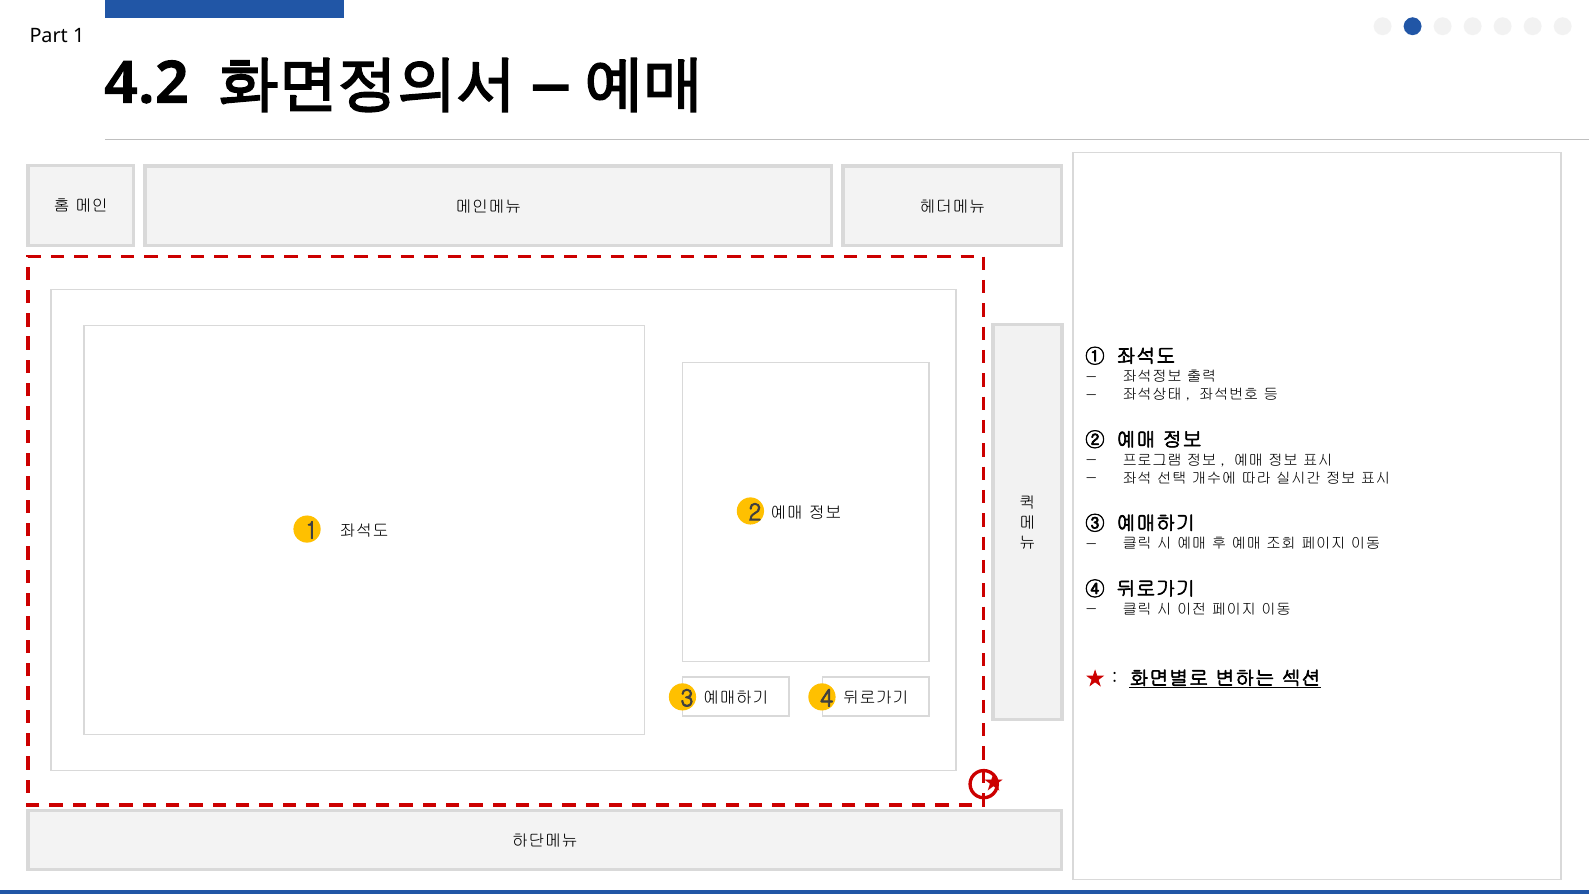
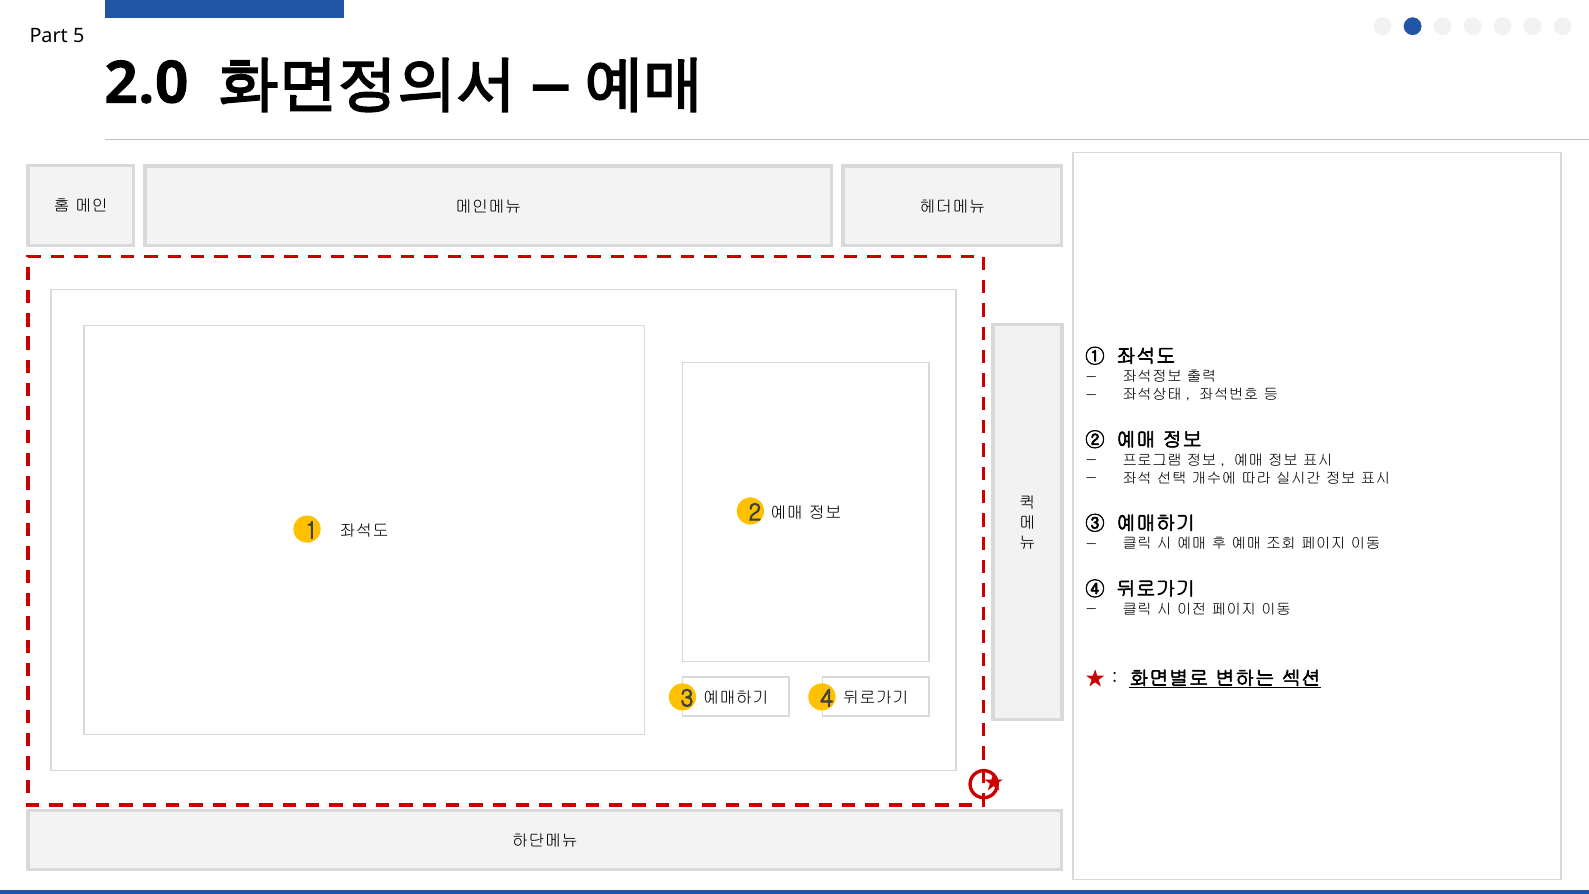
Part 1: 1 -> 5 (79, 36)
4.2: 4.2 -> 2.0 (146, 83)
